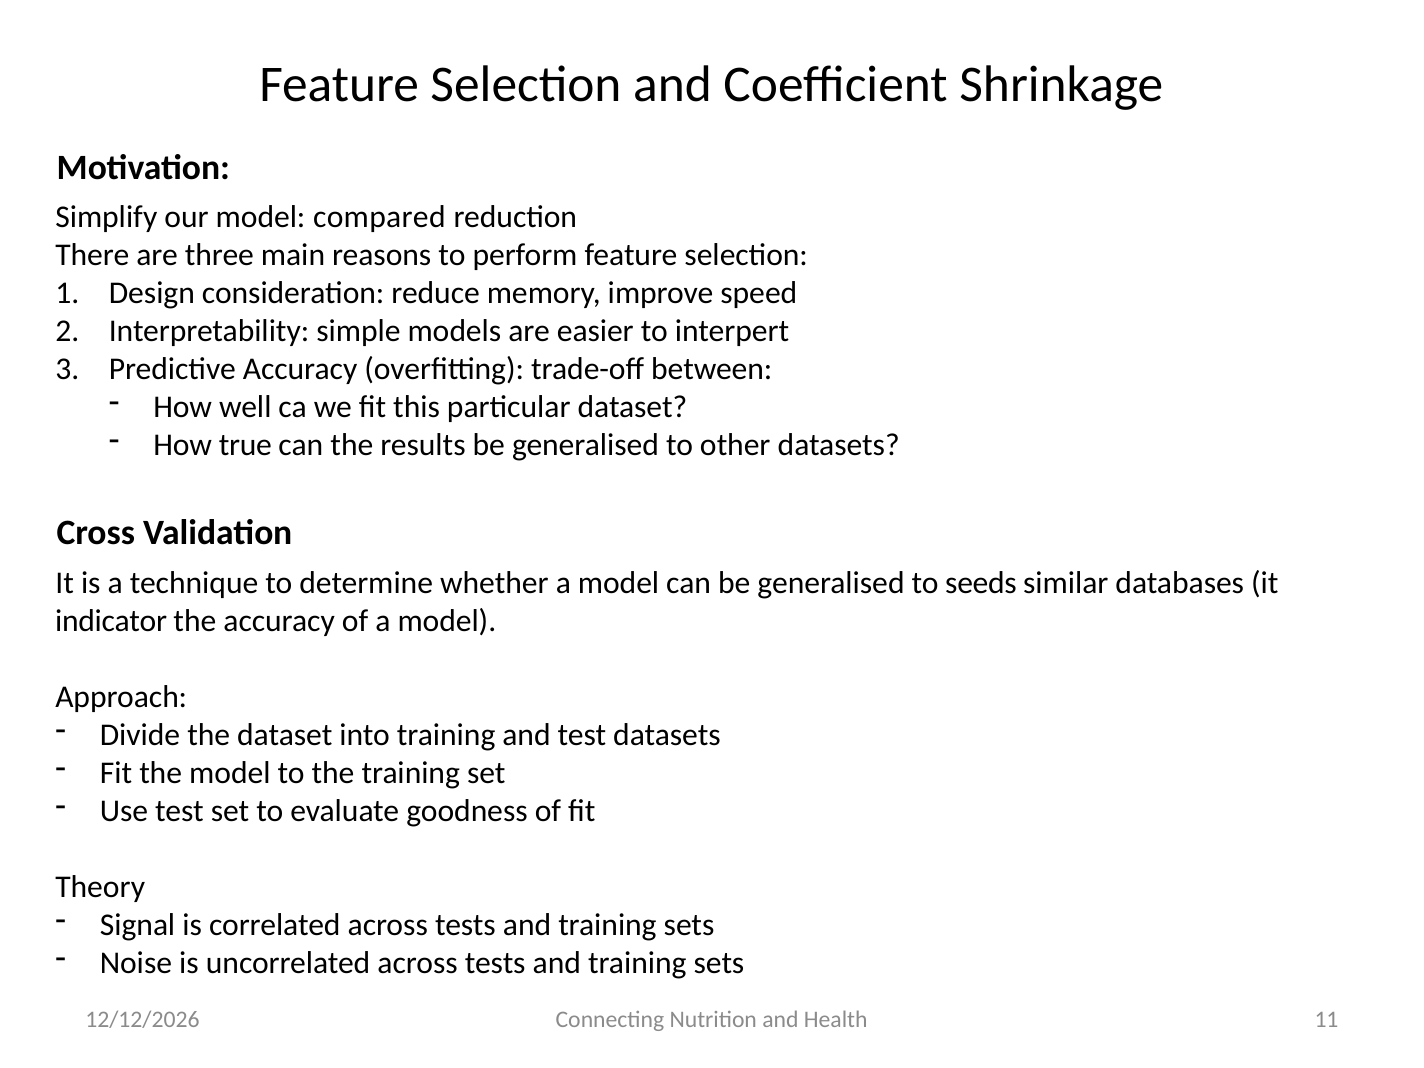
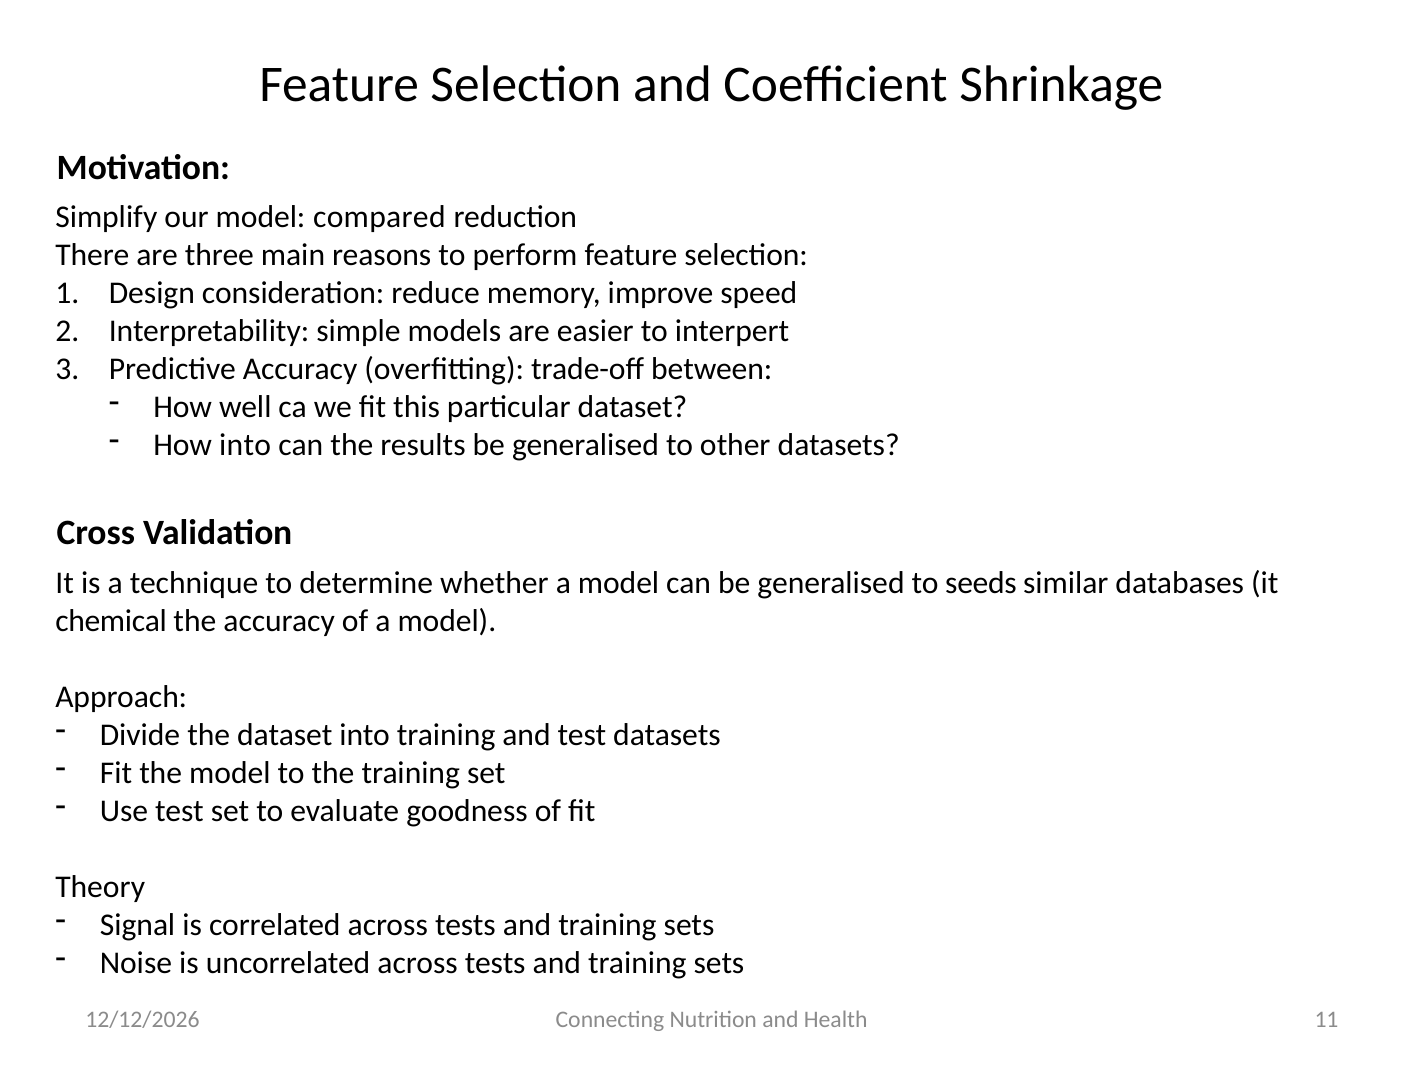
How true: true -> into (245, 445)
indicator: indicator -> chemical (111, 621)
